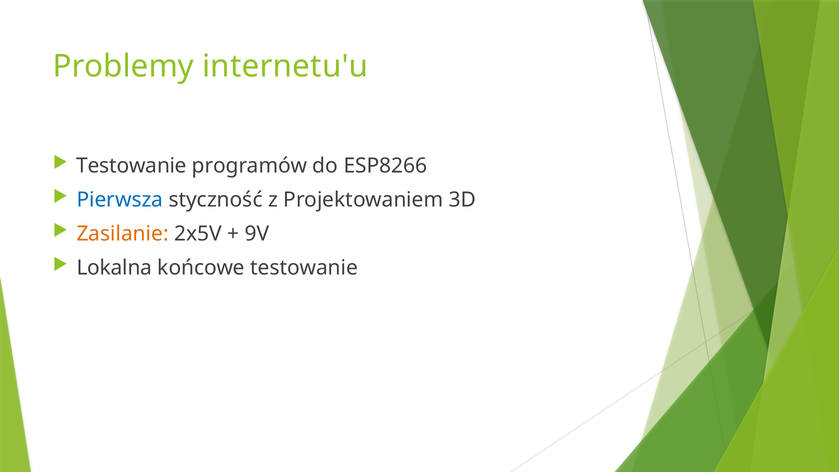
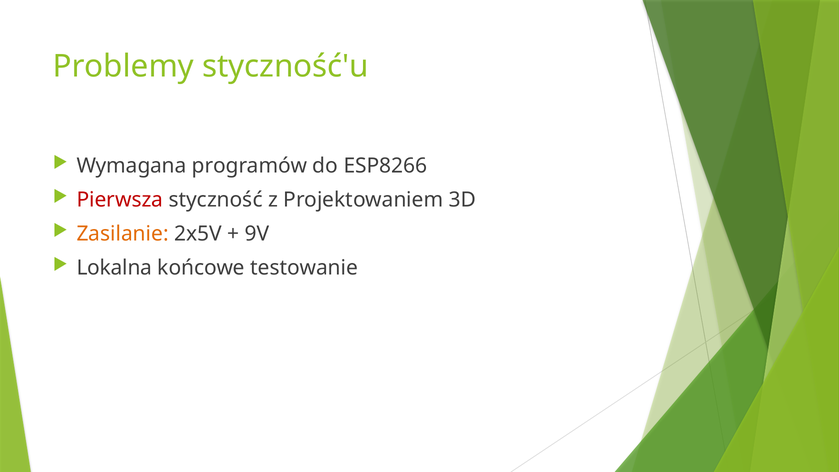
internetu'u: internetu'u -> styczność'u (285, 66)
Testowanie: Testowanie -> Wymagana (132, 166)
Pierwsza colour: blue -> red (120, 200)
